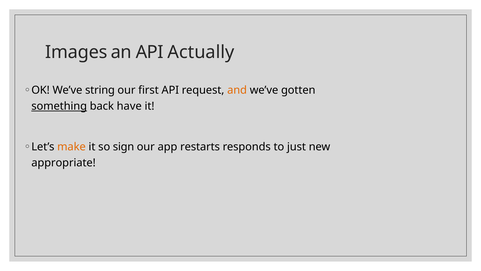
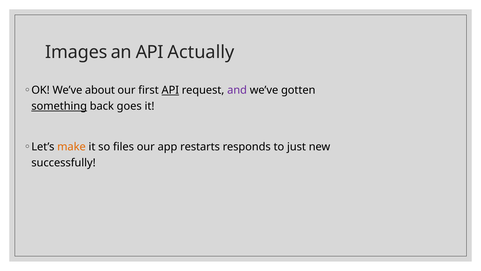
string: string -> about (100, 90)
API underline: none -> present (170, 90)
and colour: orange -> purple (237, 90)
have: have -> goes (129, 106)
sign: sign -> files (123, 147)
appropriate: appropriate -> successfully (64, 163)
